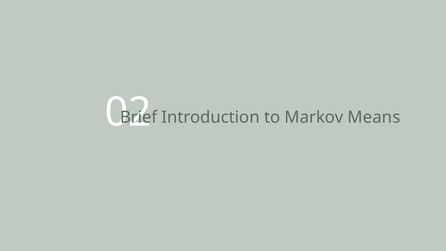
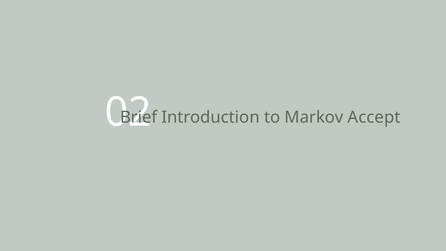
Means: Means -> Accept (374, 117)
